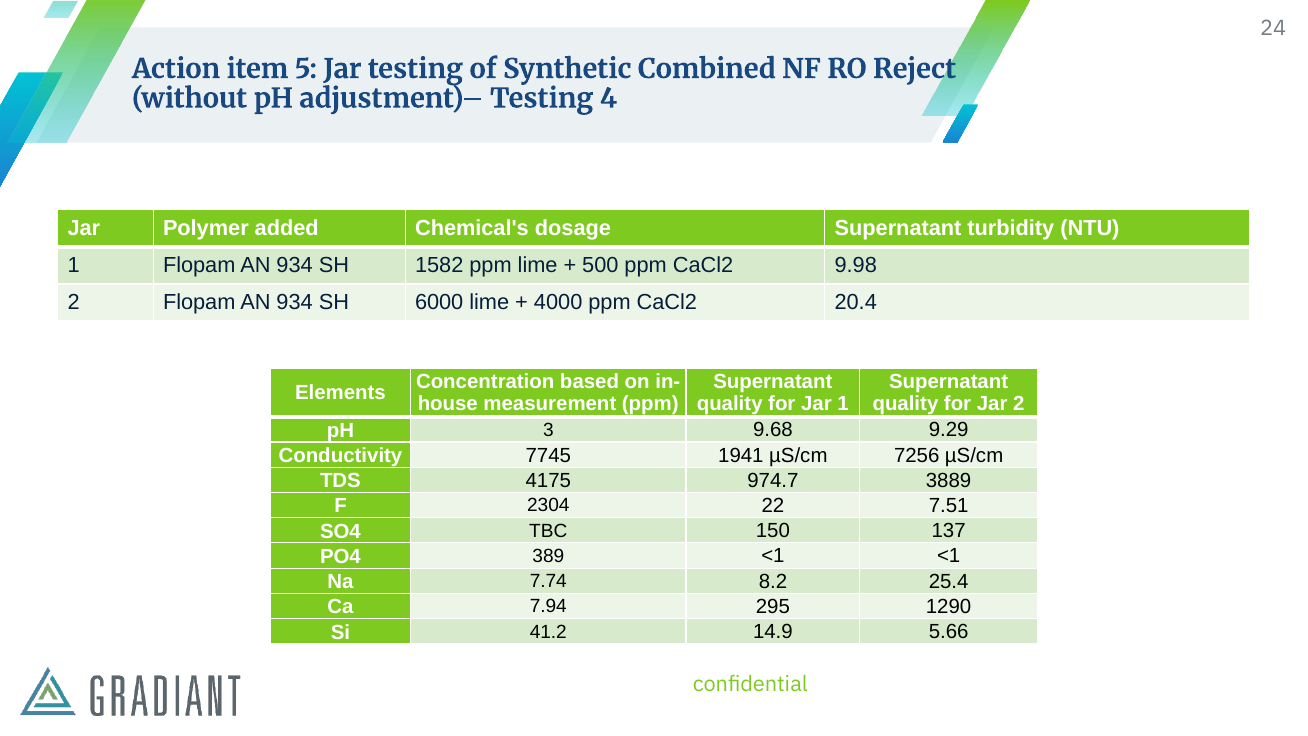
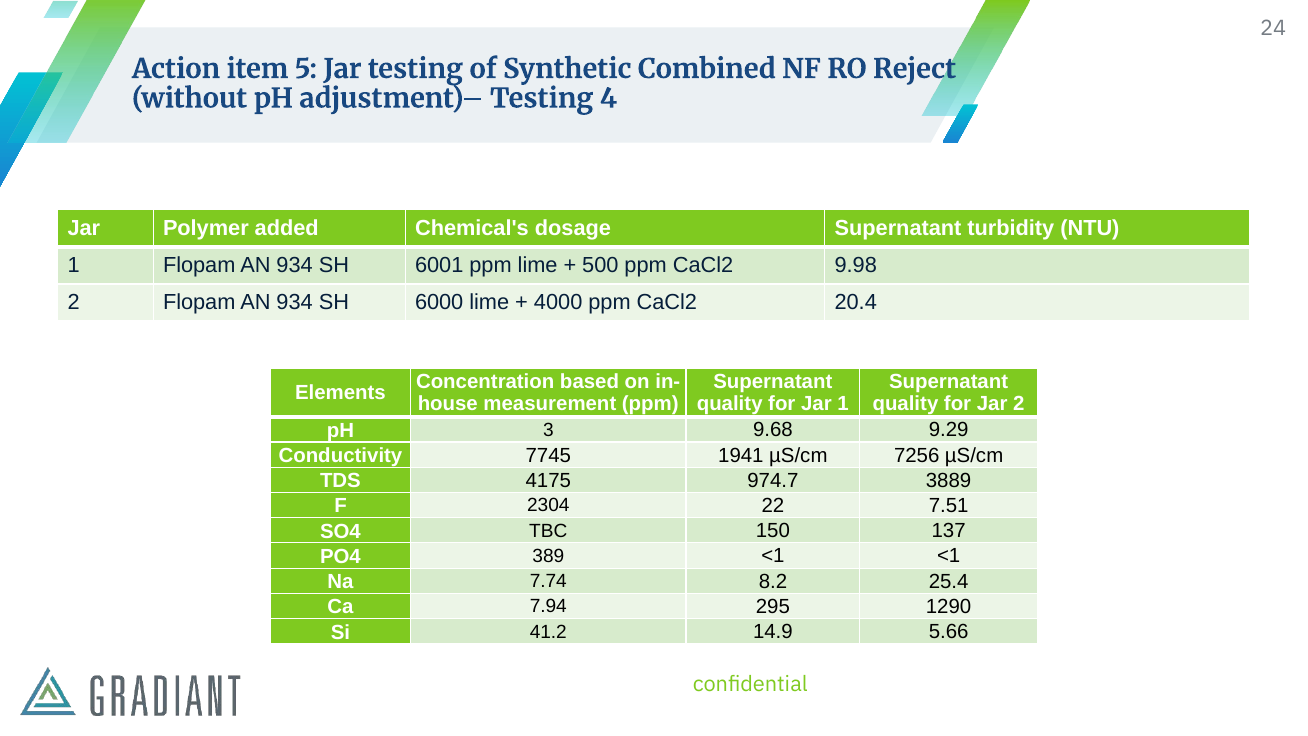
1582: 1582 -> 6001 (439, 266)
